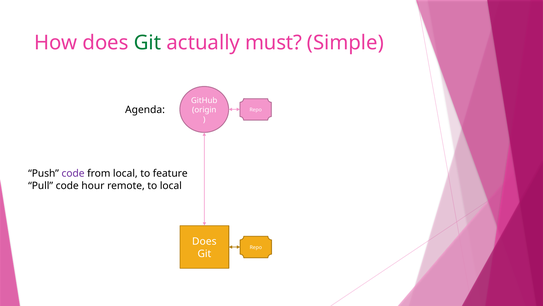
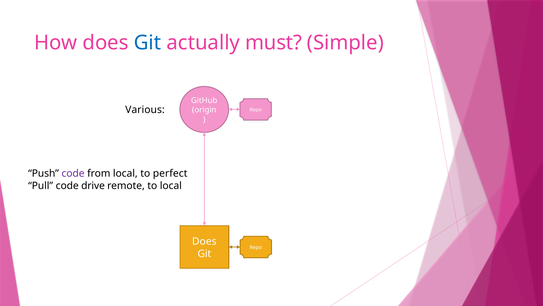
Git colour: green -> blue (148, 43)
Agenda: Agenda -> Various (145, 110)
feature: feature -> perfect (170, 173)
hour: hour -> drive (93, 185)
